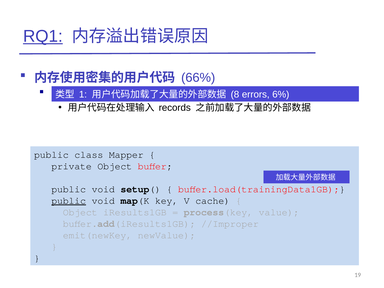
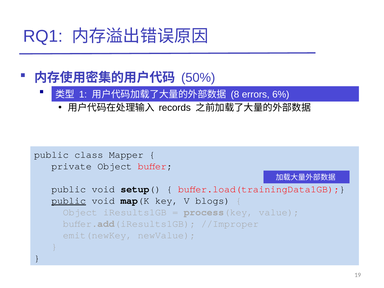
RQ1 underline: present -> none (43, 36)
66%: 66% -> 50% (198, 78)
cache: cache -> blogs (213, 201)
